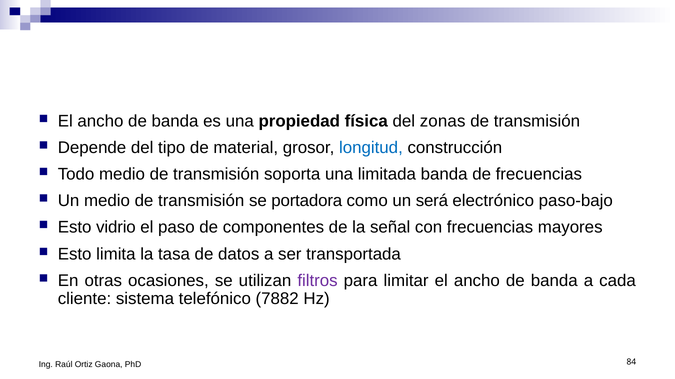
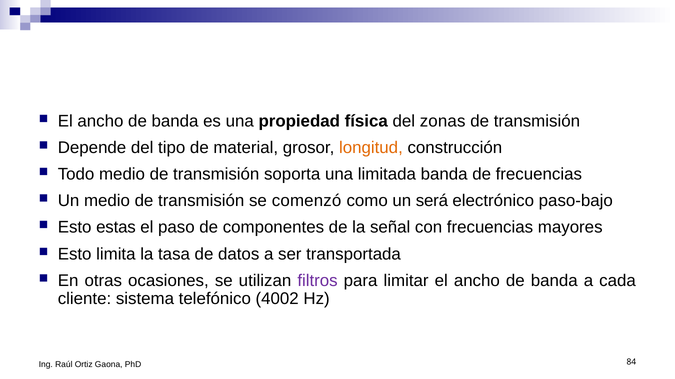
longitud colour: blue -> orange (371, 148)
portadora: portadora -> comenzó (307, 201)
vidrio: vidrio -> estas (116, 228)
7882: 7882 -> 4002 (277, 299)
